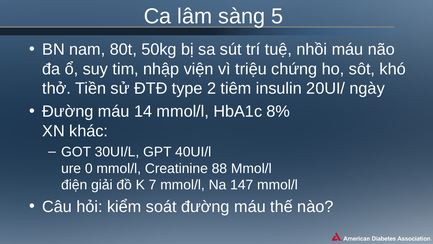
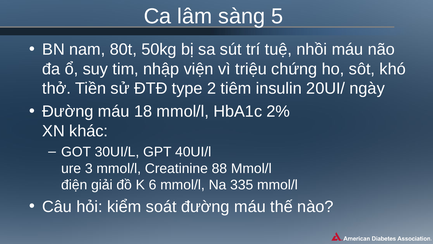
14: 14 -> 18 (143, 111)
8%: 8% -> 2% (278, 111)
0: 0 -> 3 (89, 168)
7: 7 -> 6 (153, 185)
147: 147 -> 335 (242, 185)
